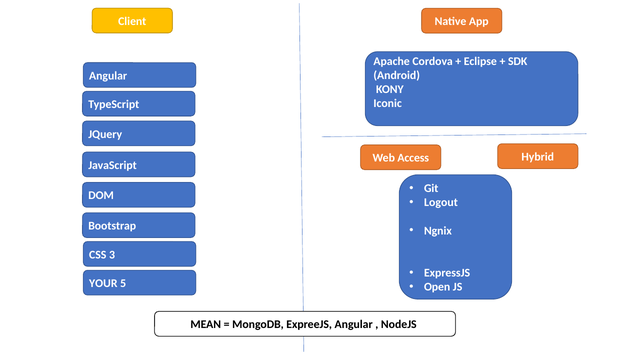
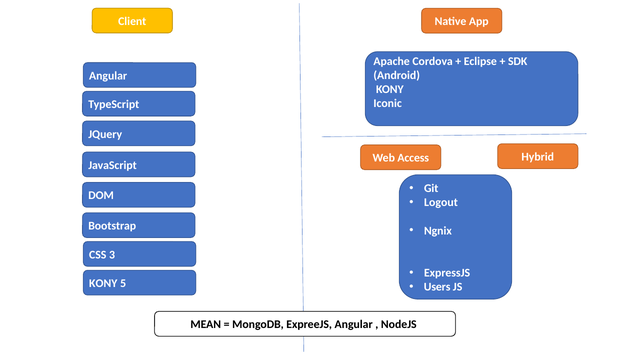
YOUR: YOUR -> KONY (103, 284)
Open: Open -> Users (437, 287)
